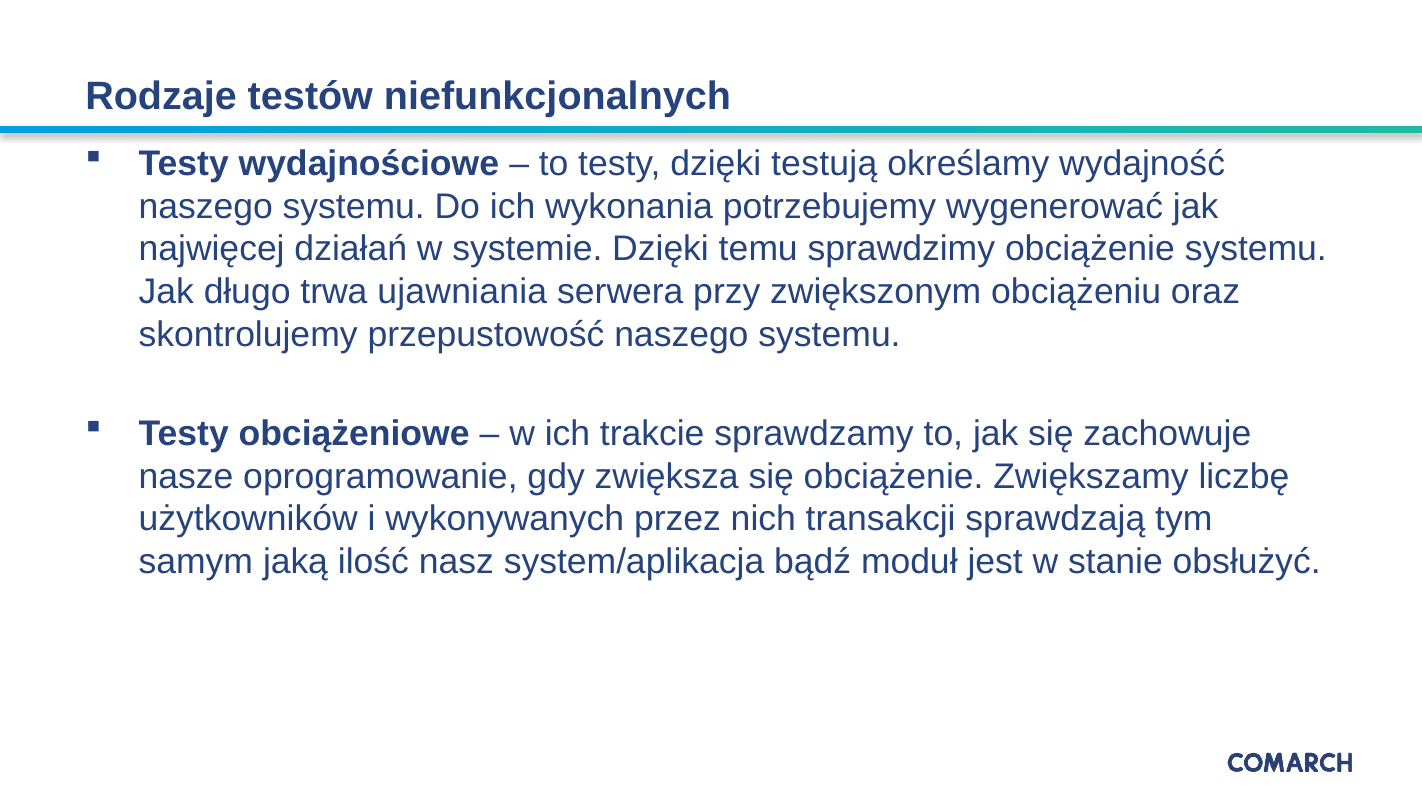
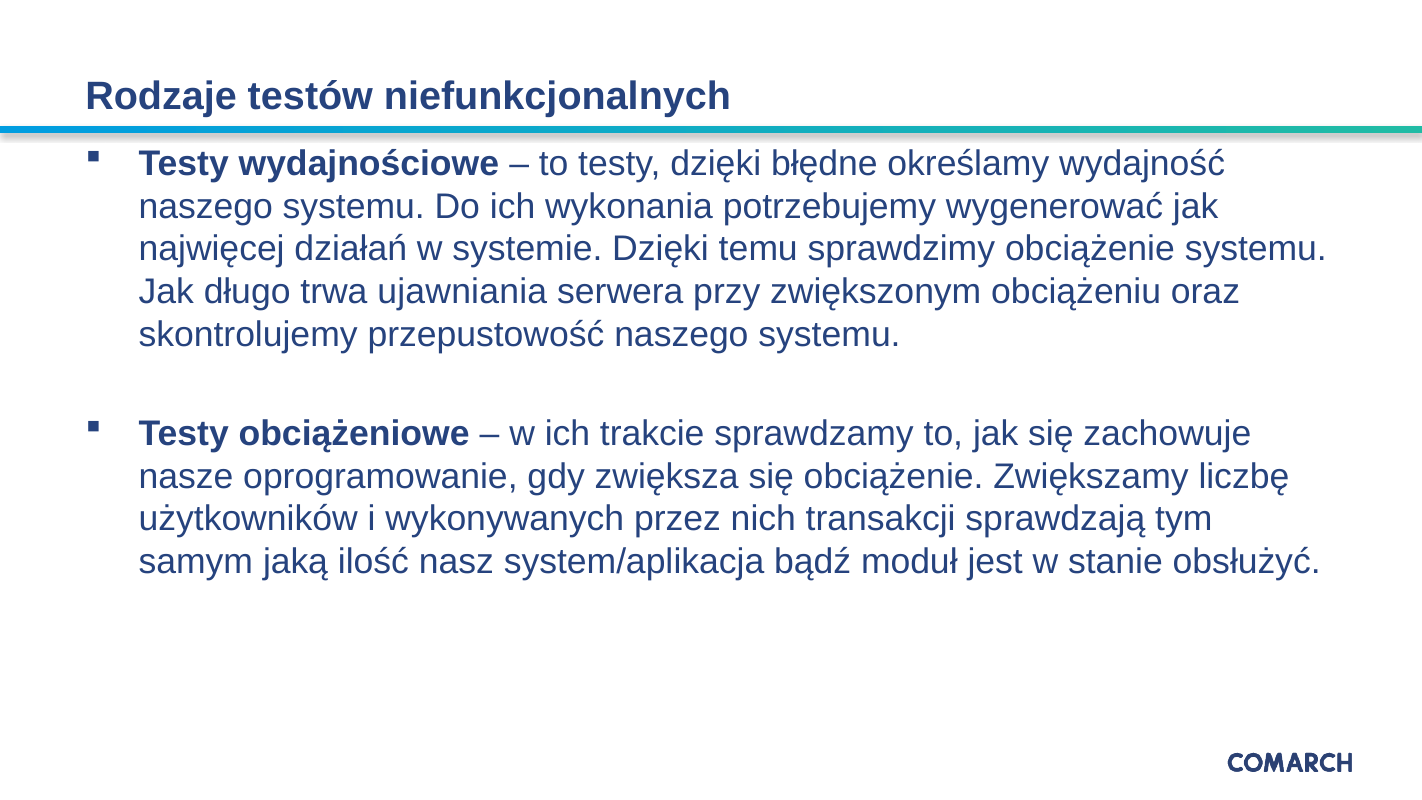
testują: testują -> błędne (824, 164)
